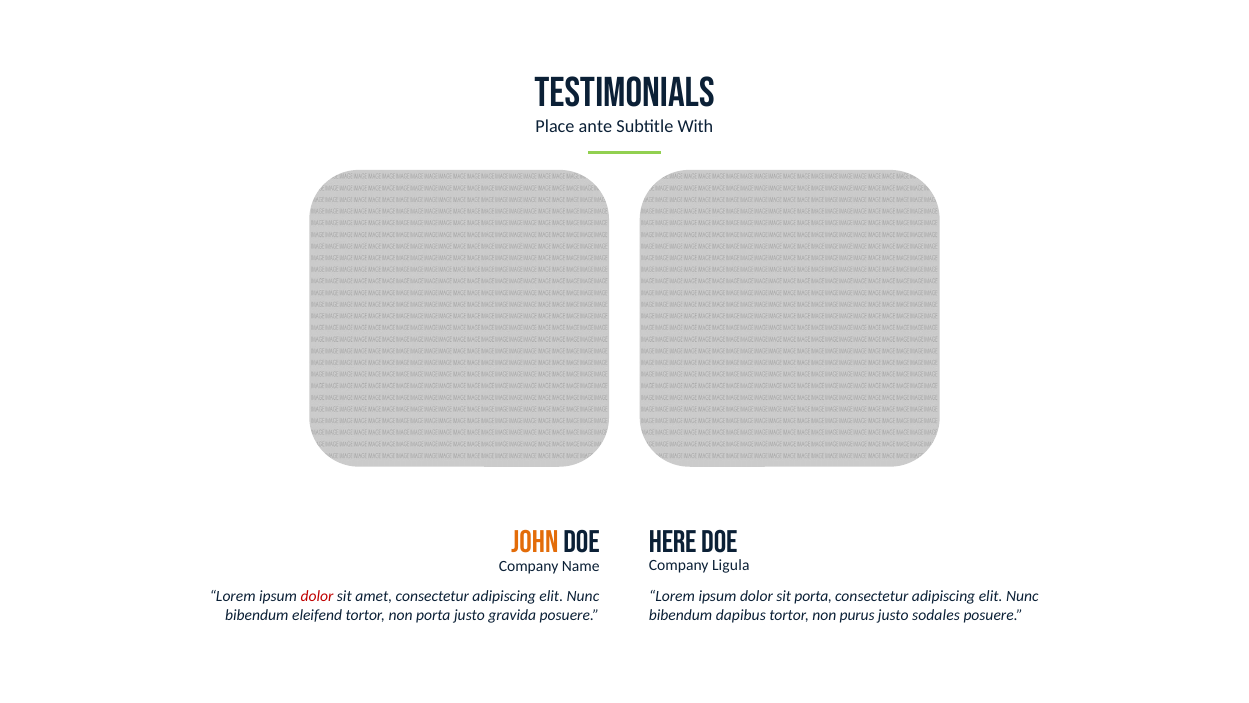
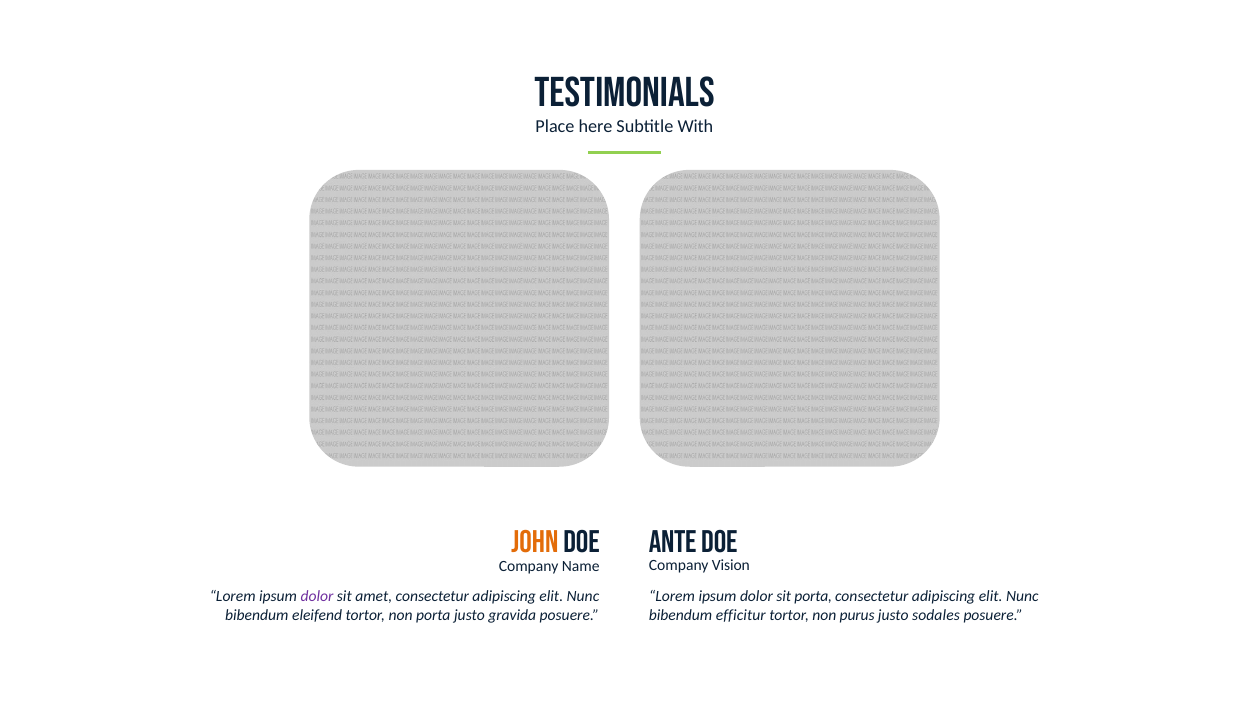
ante: ante -> here (596, 127)
Here: Here -> Ante (673, 542)
Ligula: Ligula -> Vision (731, 565)
dolor colour: red -> purple (317, 596)
dapibus: dapibus -> efficitur (741, 615)
